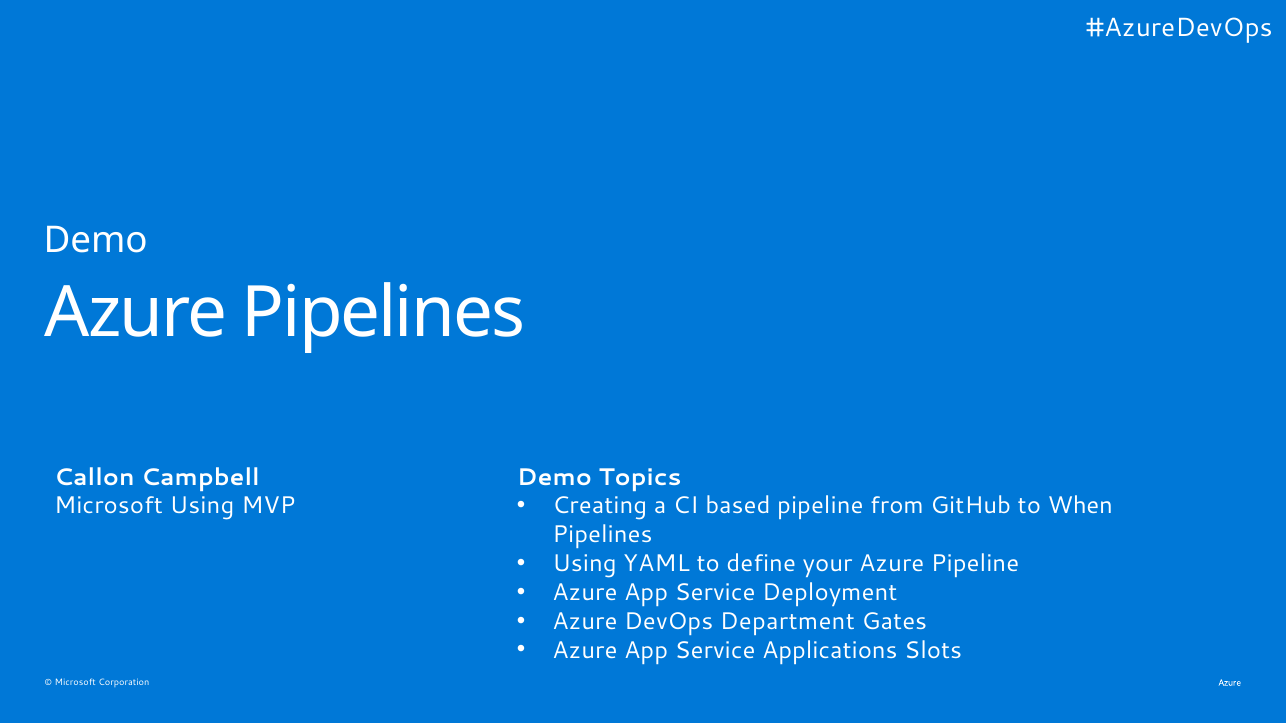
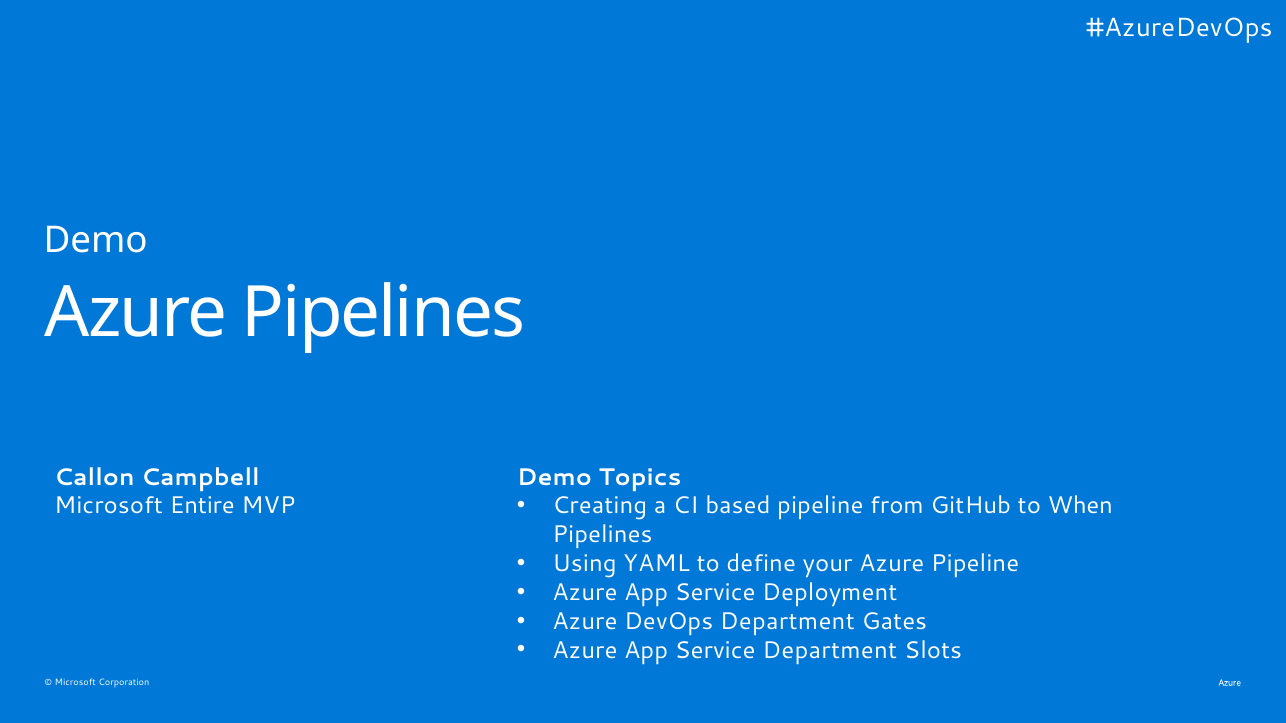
Microsoft Using: Using -> Entire (202, 506)
Service Applications: Applications -> Department (830, 651)
